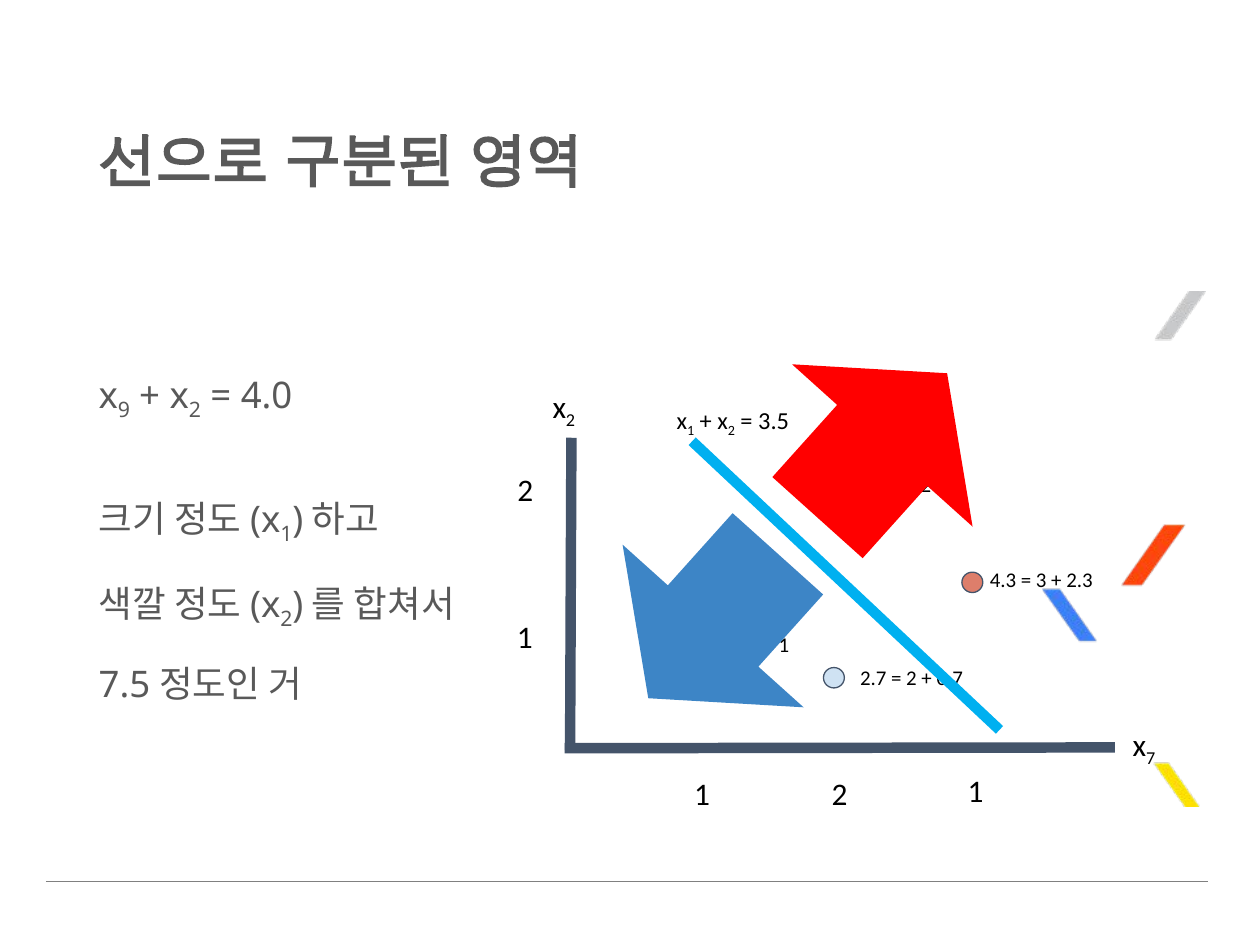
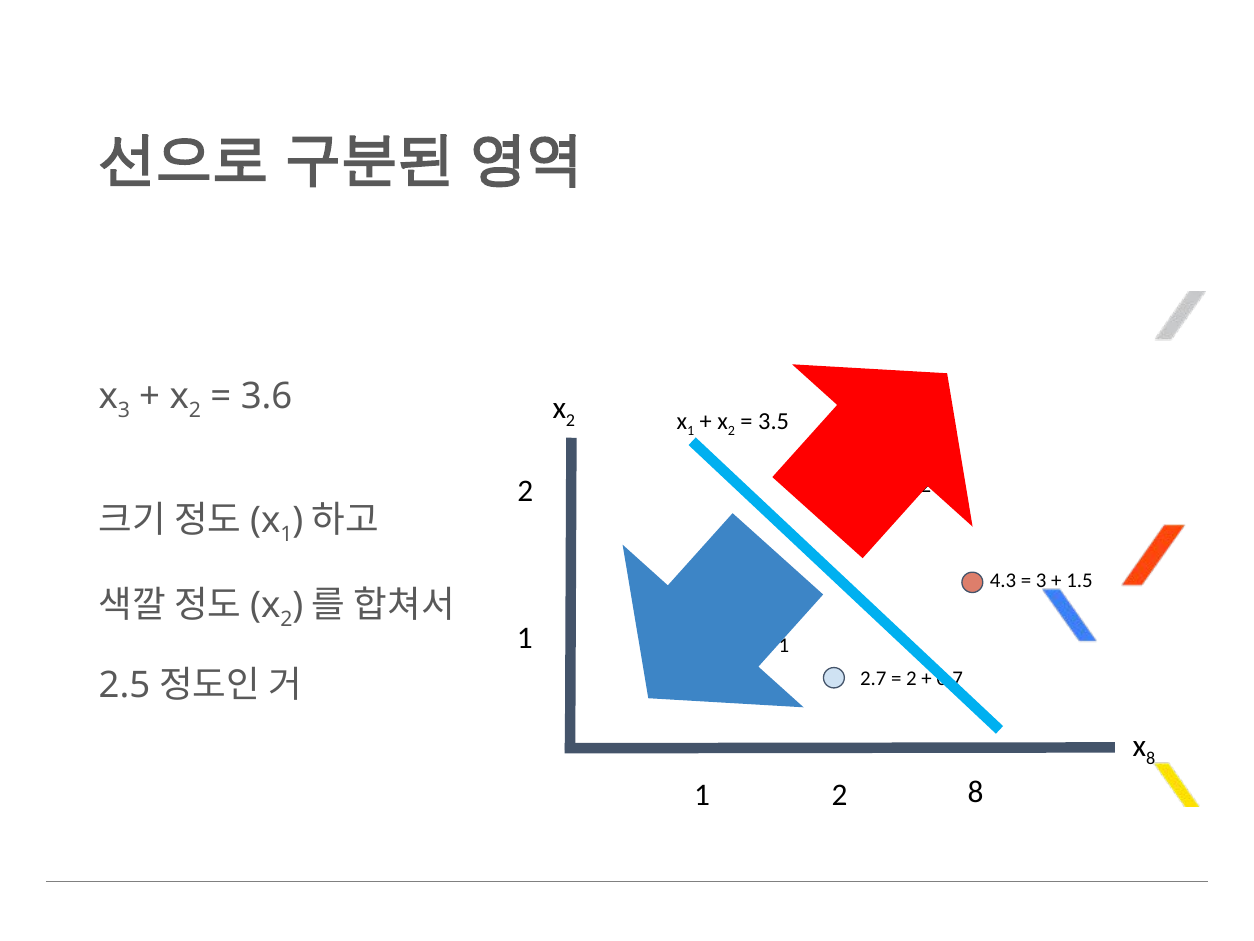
9: 9 -> 3 (124, 411)
4.0: 4.0 -> 3.6 (267, 397)
2.3: 2.3 -> 1.5 (1080, 581)
7.5: 7.5 -> 2.5 (125, 685)
7: 7 -> 8 (1151, 758)
2 1: 1 -> 8 (976, 791)
